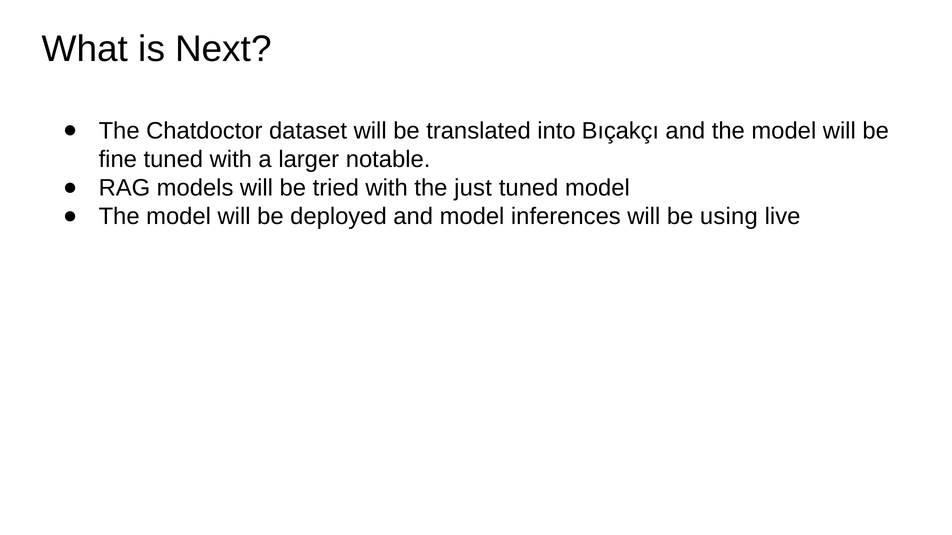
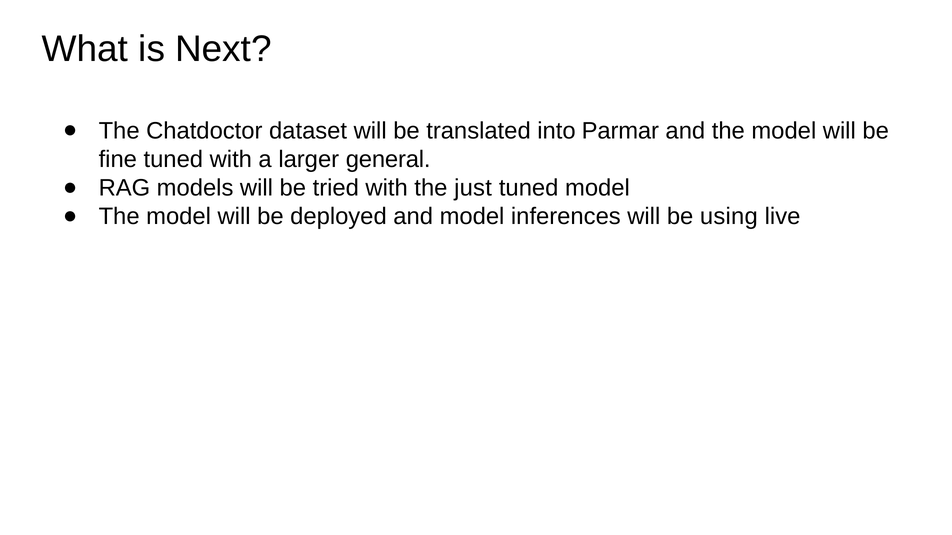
Bıçakçı: Bıçakçı -> Parmar (620, 131)
notable: notable -> general (388, 160)
